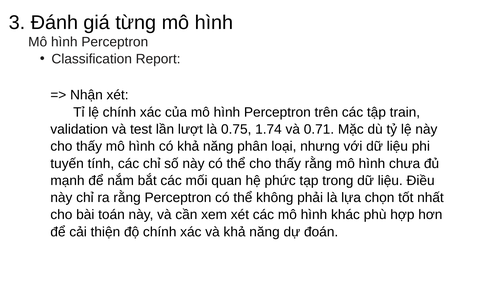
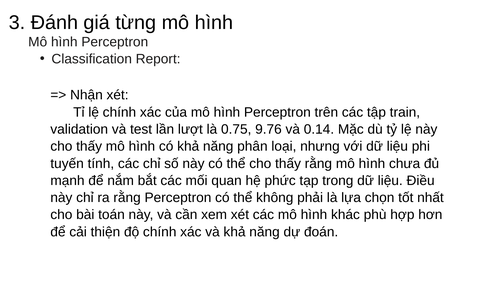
1.74: 1.74 -> 9.76 (268, 130)
0.71: 0.71 -> 0.14 (319, 130)
